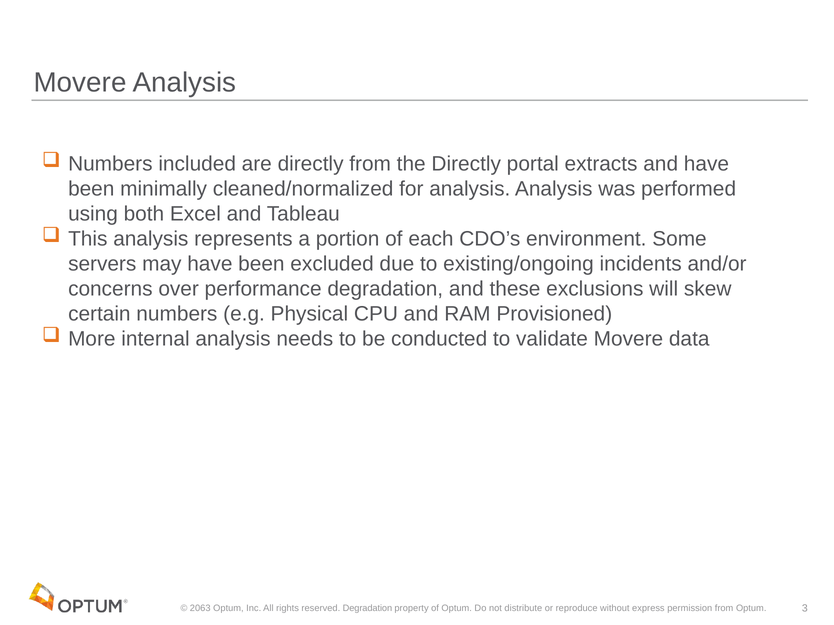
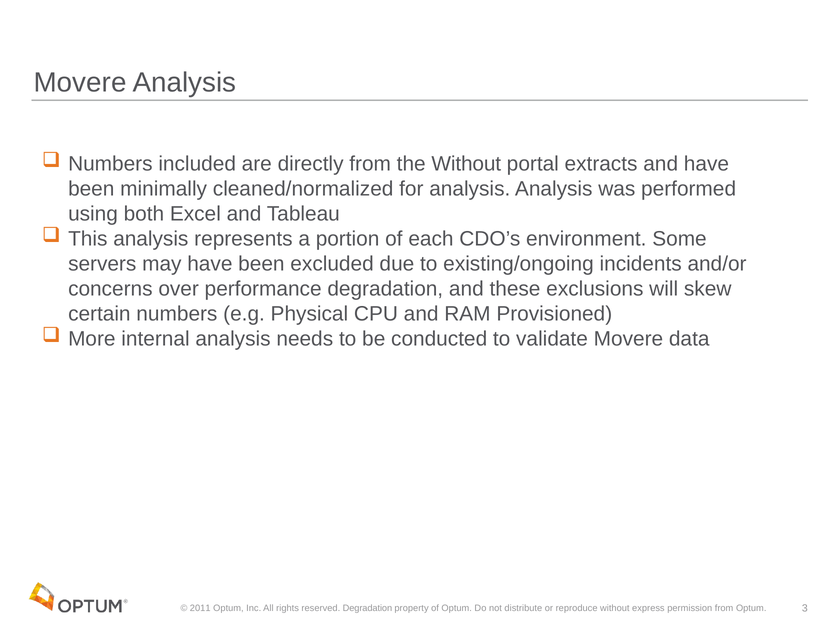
the Directly: Directly -> Without (466, 164)
2063: 2063 -> 2011 (200, 609)
